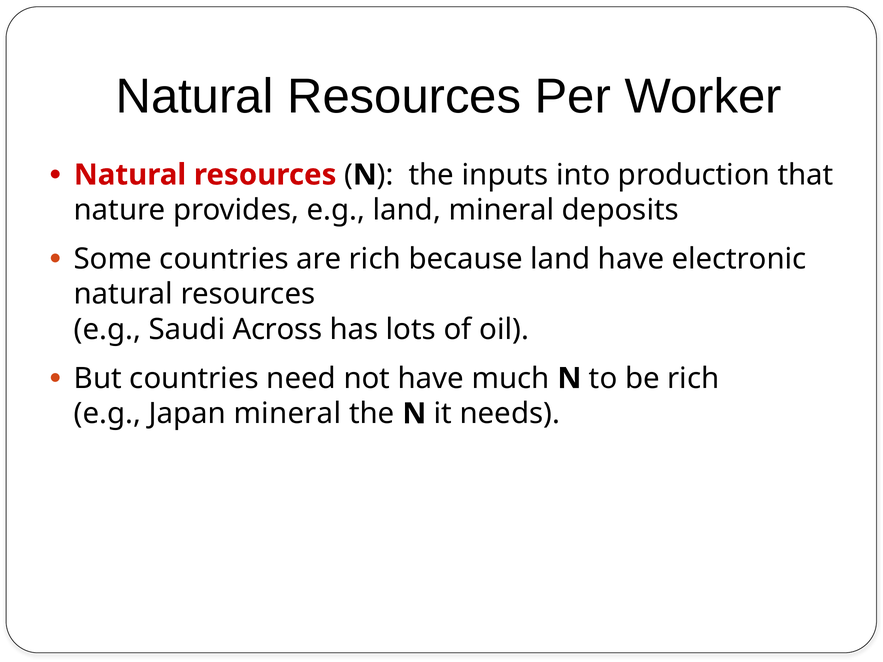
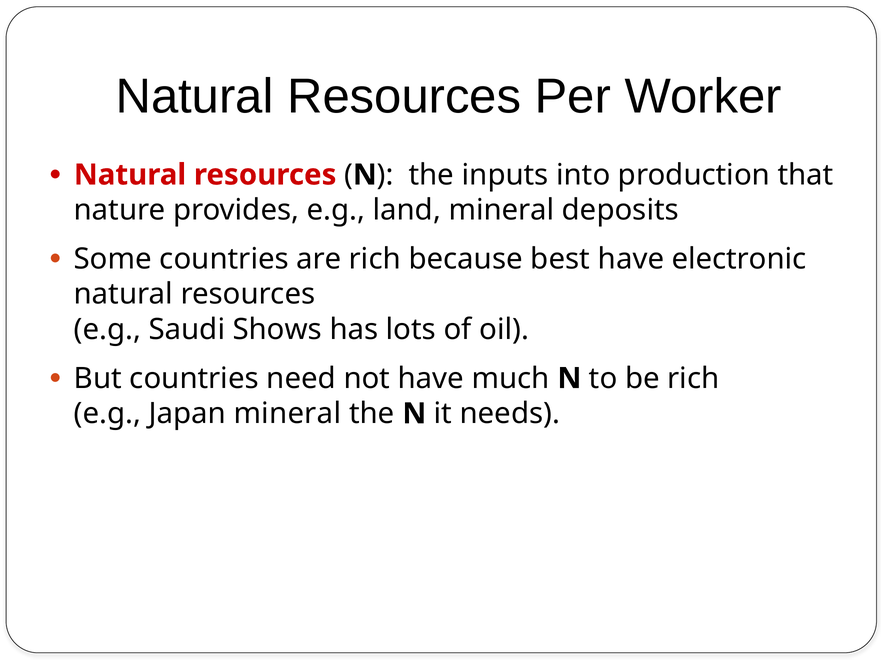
because land: land -> best (560, 259)
Across: Across -> Shows (277, 330)
